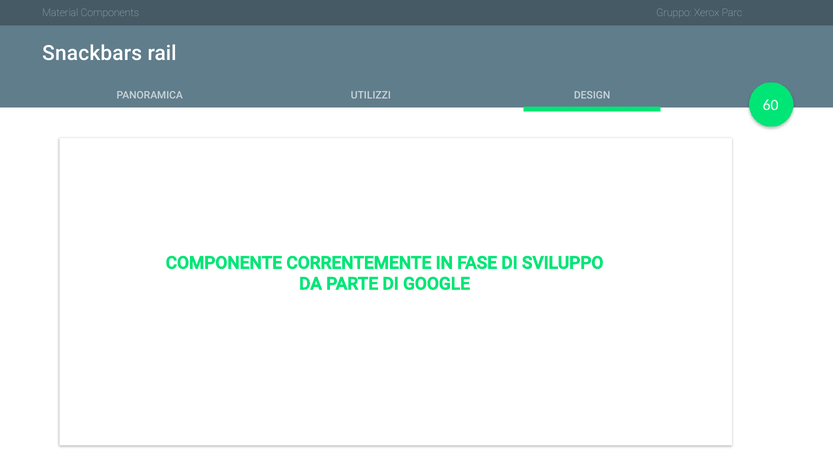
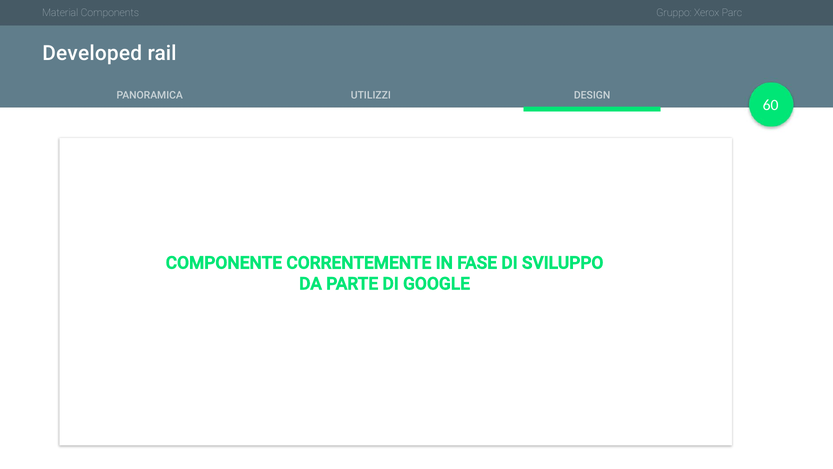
Snackbars: Snackbars -> Developed (92, 53)
